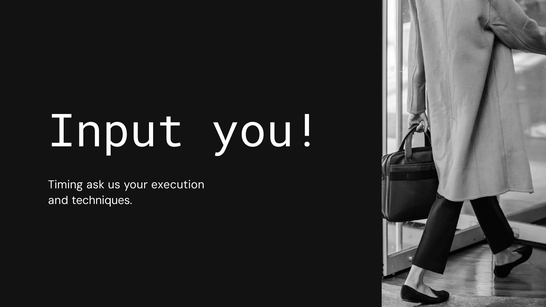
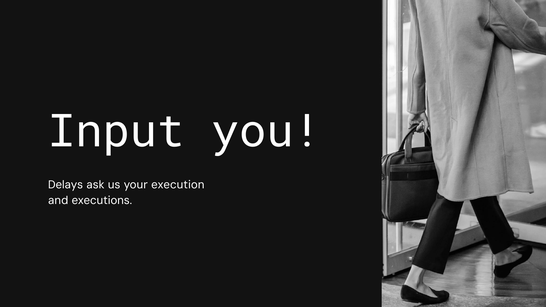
Timing: Timing -> Delays (66, 185)
techniques: techniques -> executions (102, 201)
